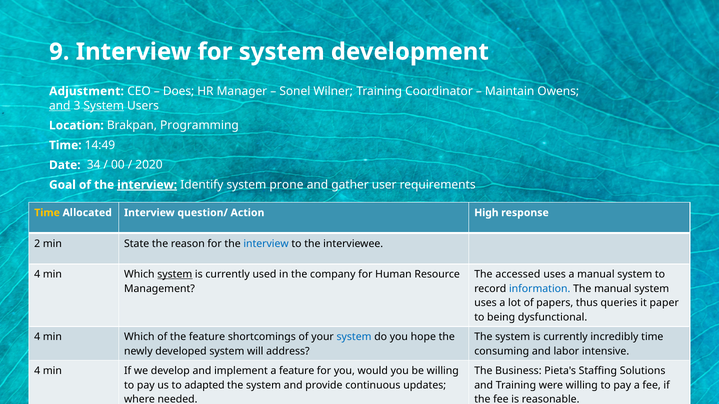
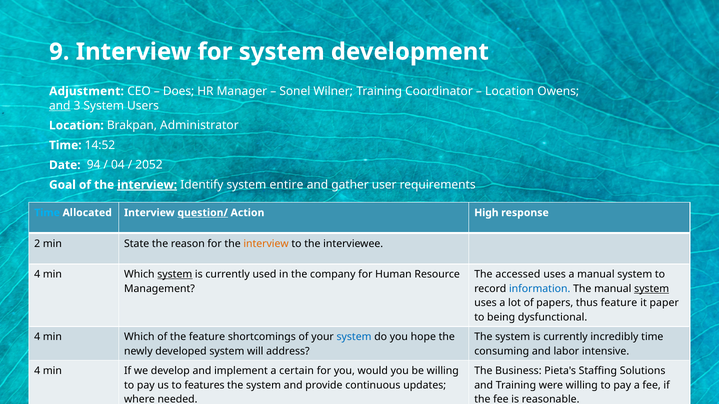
Maintain: Maintain -> Location (510, 91)
System underline: present -> none (104, 106)
Programming: Programming -> Administrator (199, 126)
14:49: 14:49 -> 14:52 (100, 145)
34: 34 -> 94 (94, 165)
00: 00 -> 04 (118, 165)
2020: 2020 -> 2052 (149, 165)
prone: prone -> entire (286, 185)
Time colour: yellow -> light blue (47, 213)
question/ underline: none -> present (203, 213)
interview colour: blue -> orange (266, 244)
system underline: none -> present (652, 289)
thus queries: queries -> feature (619, 303)
a feature: feature -> certain (297, 371)
adapted: adapted -> features (204, 386)
